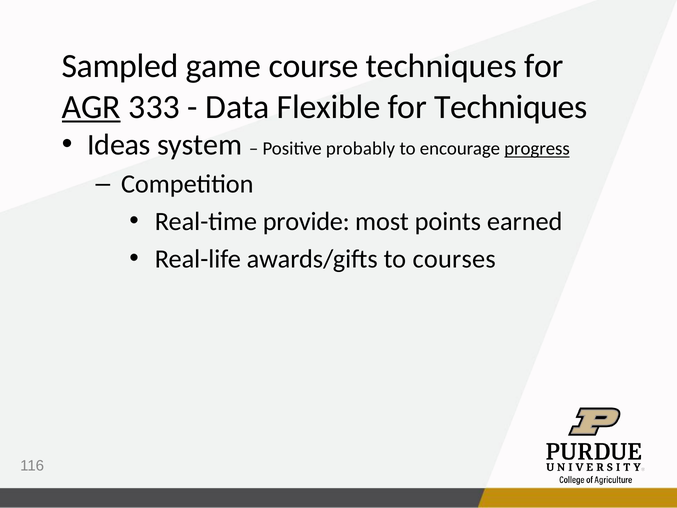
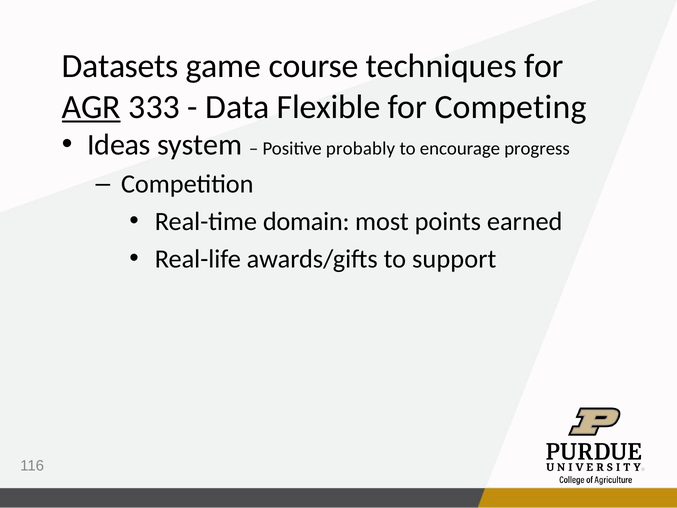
Sampled: Sampled -> Datasets (120, 66)
for Techniques: Techniques -> Competing (511, 107)
progress underline: present -> none (537, 149)
provide: provide -> domain (306, 221)
courses: courses -> support (454, 259)
